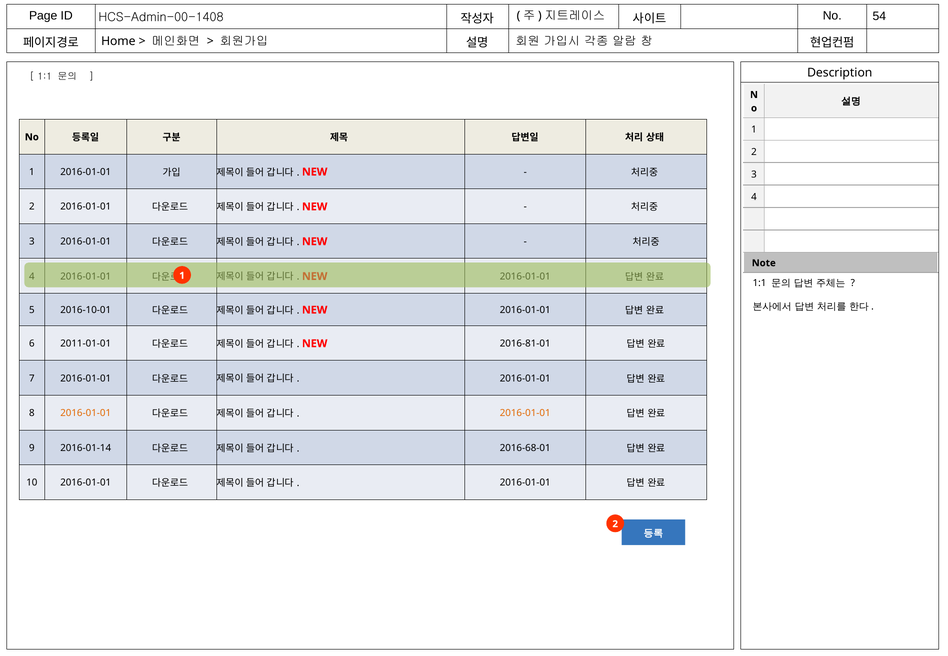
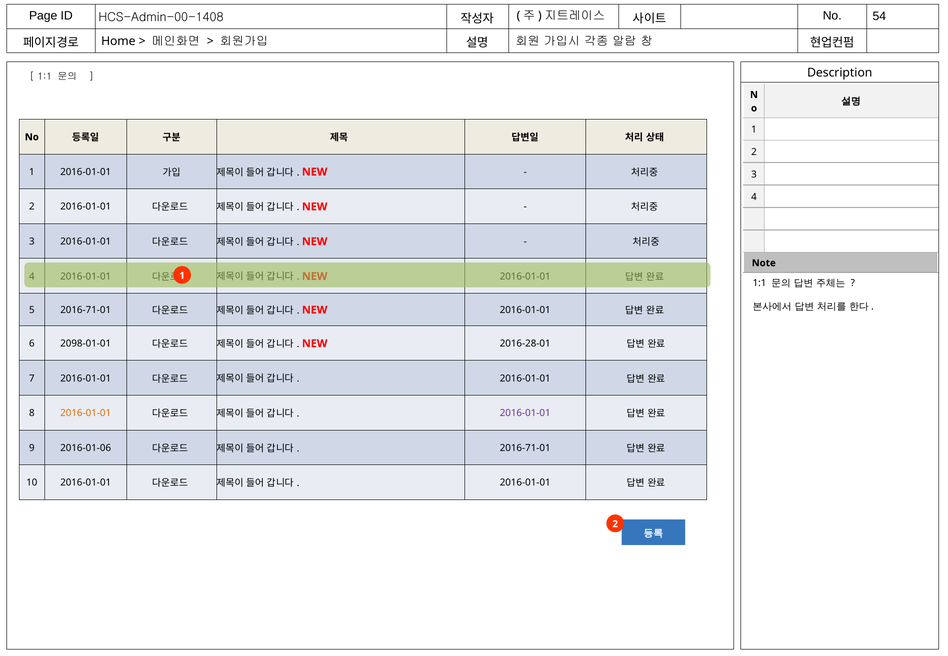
5 2016-10-01: 2016-10-01 -> 2016-71-01 (86, 310)
2011-01-01: 2011-01-01 -> 2098-01-01 (86, 344)
2016-81-01: 2016-81-01 -> 2016-28-01 (525, 344)
2016-01-01 colour: orange -> purple (525, 413)
2016-01-14: 2016-01-14 -> 2016-01-06 (86, 448)
2016-68-01: 2016-68-01 -> 2016-71-01 (525, 448)
